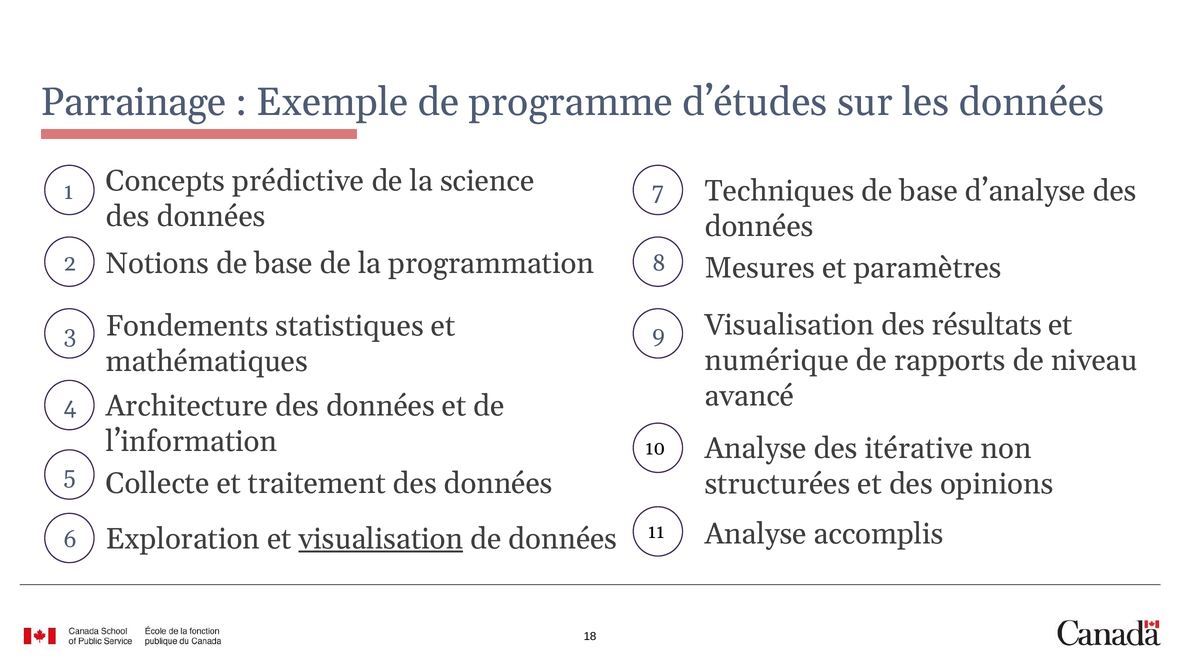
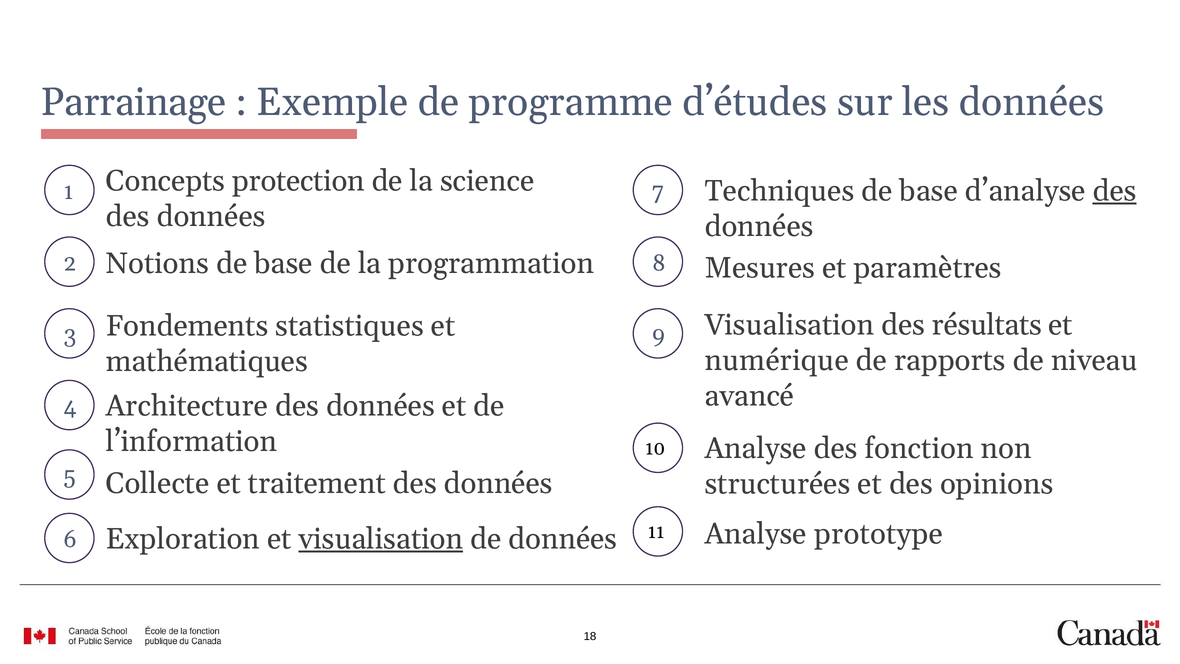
prédictive: prédictive -> protection (298, 181)
des underline: none -> present (1115, 191)
itérative: itérative -> fonction (919, 449)
accomplis: accomplis -> prototype (879, 534)
